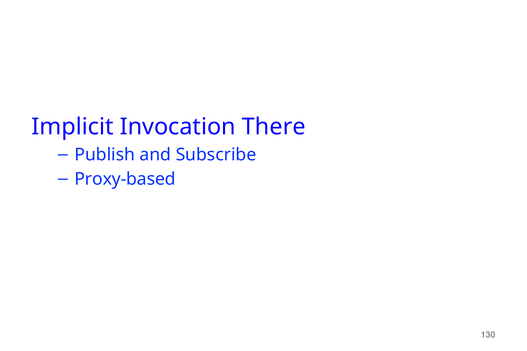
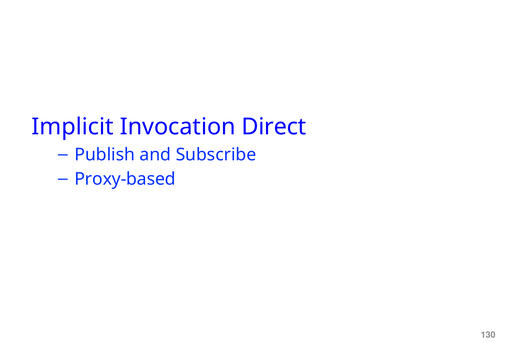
There: There -> Direct (274, 127)
